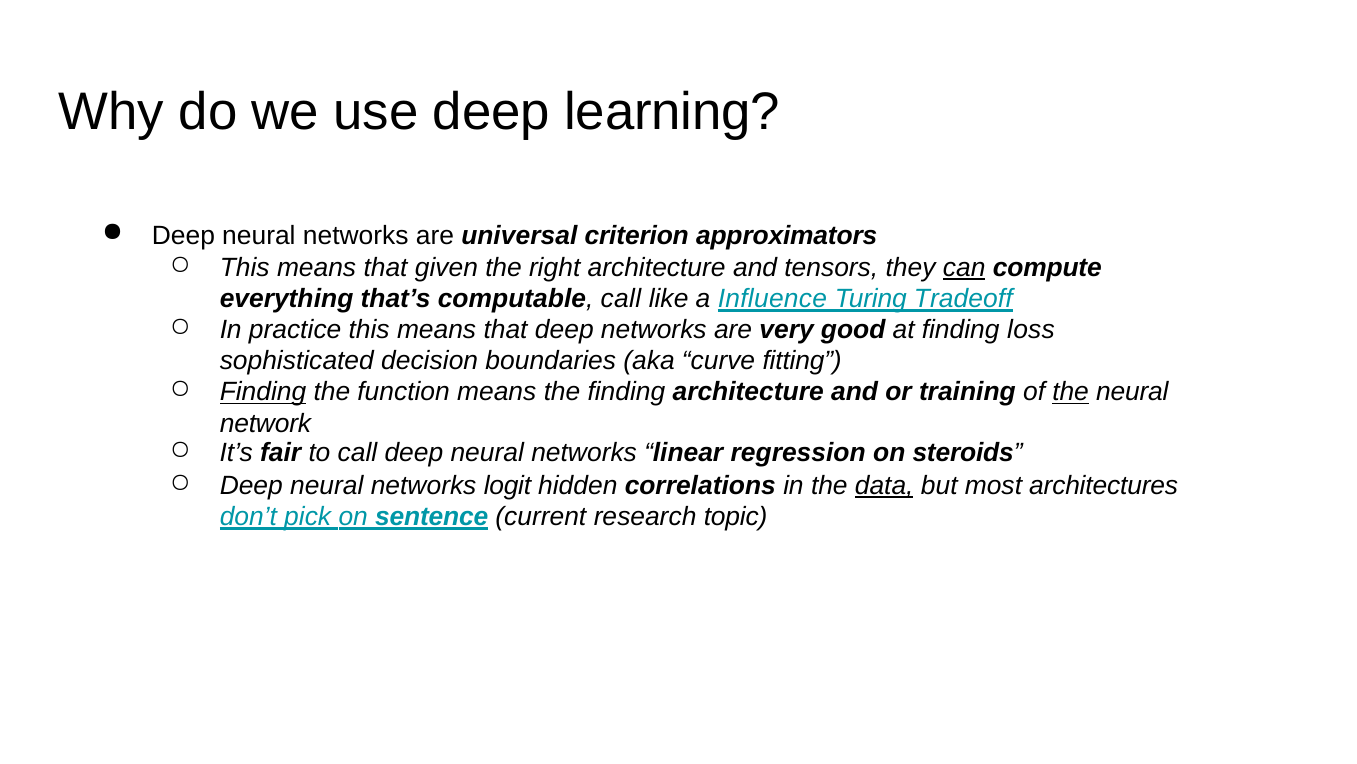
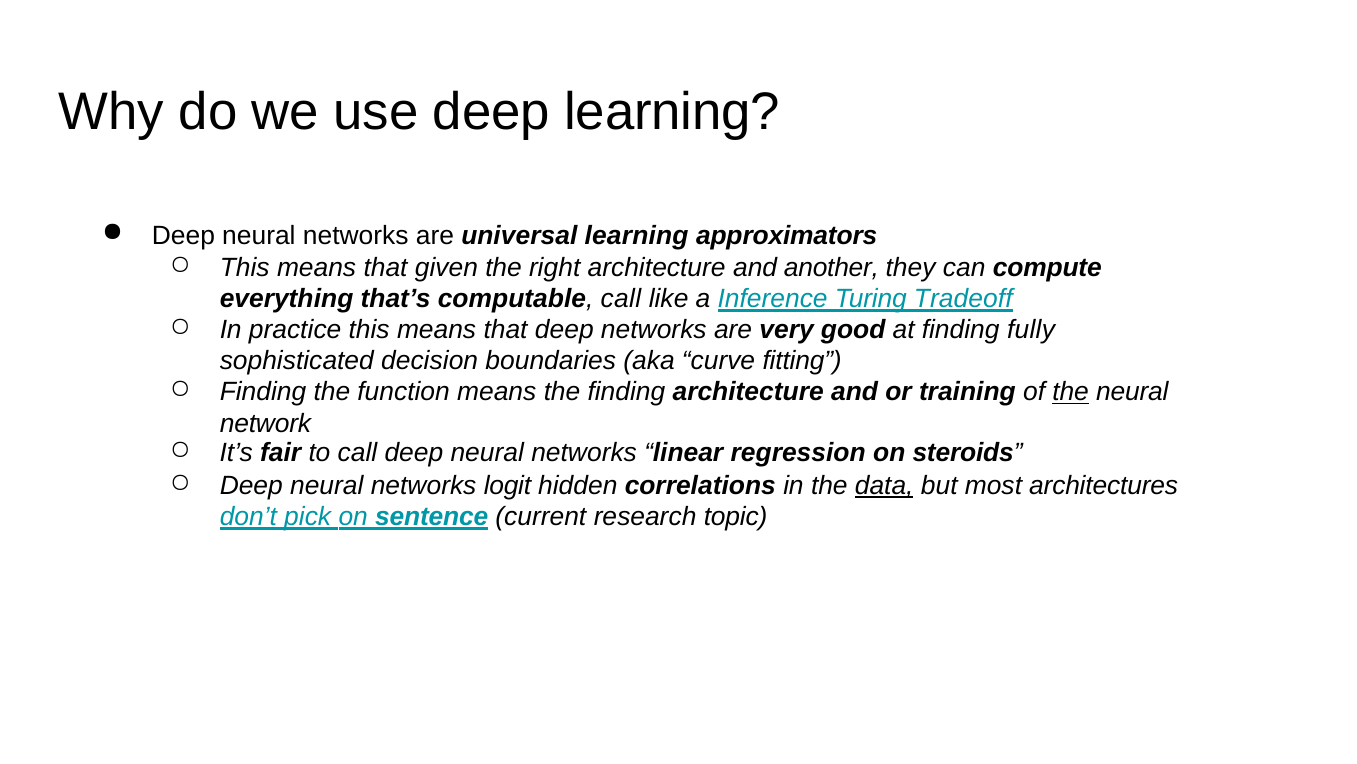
universal criterion: criterion -> learning (637, 235)
tensors: tensors -> another (831, 268)
can underline: present -> none (964, 268)
Influence: Influence -> Inference (773, 299)
loss: loss -> fully (1031, 330)
Finding underline: present -> none (263, 392)
